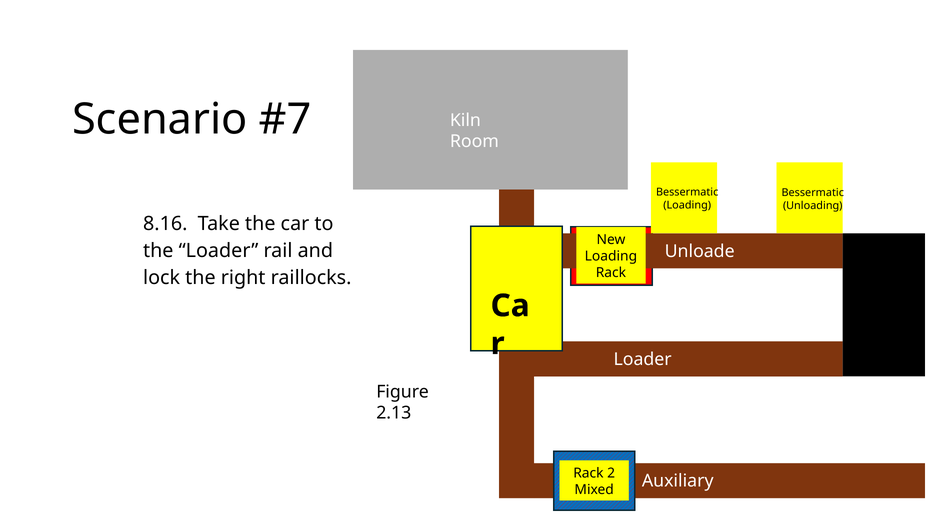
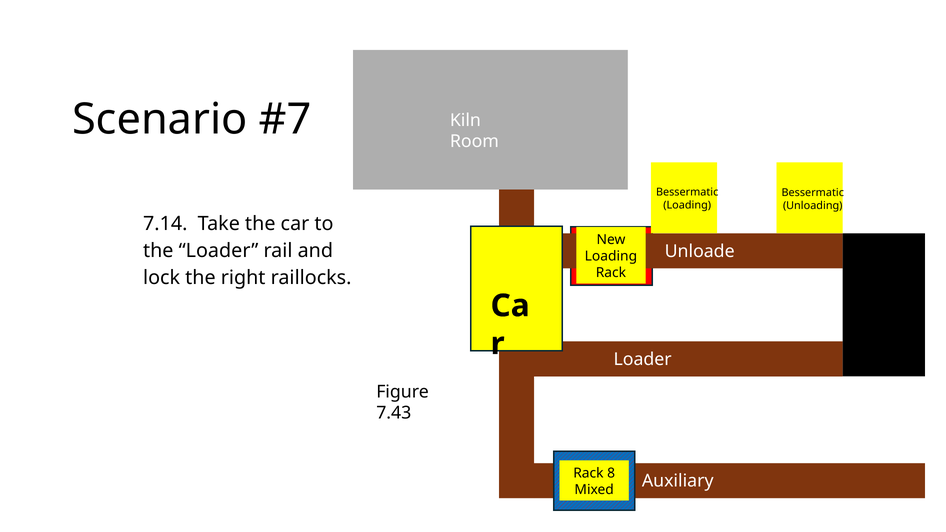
8.16: 8.16 -> 7.14 (165, 224)
2.13: 2.13 -> 7.43 (394, 413)
2: 2 -> 8 (611, 473)
